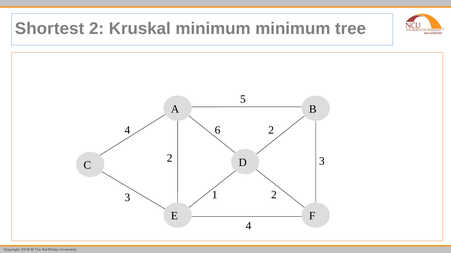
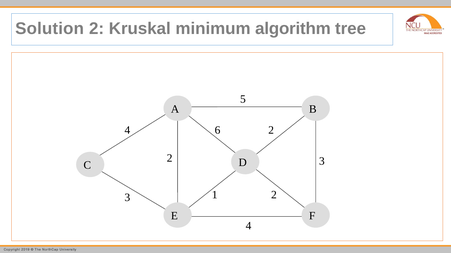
Shortest: Shortest -> Solution (50, 29)
minimum minimum: minimum -> algorithm (293, 29)
